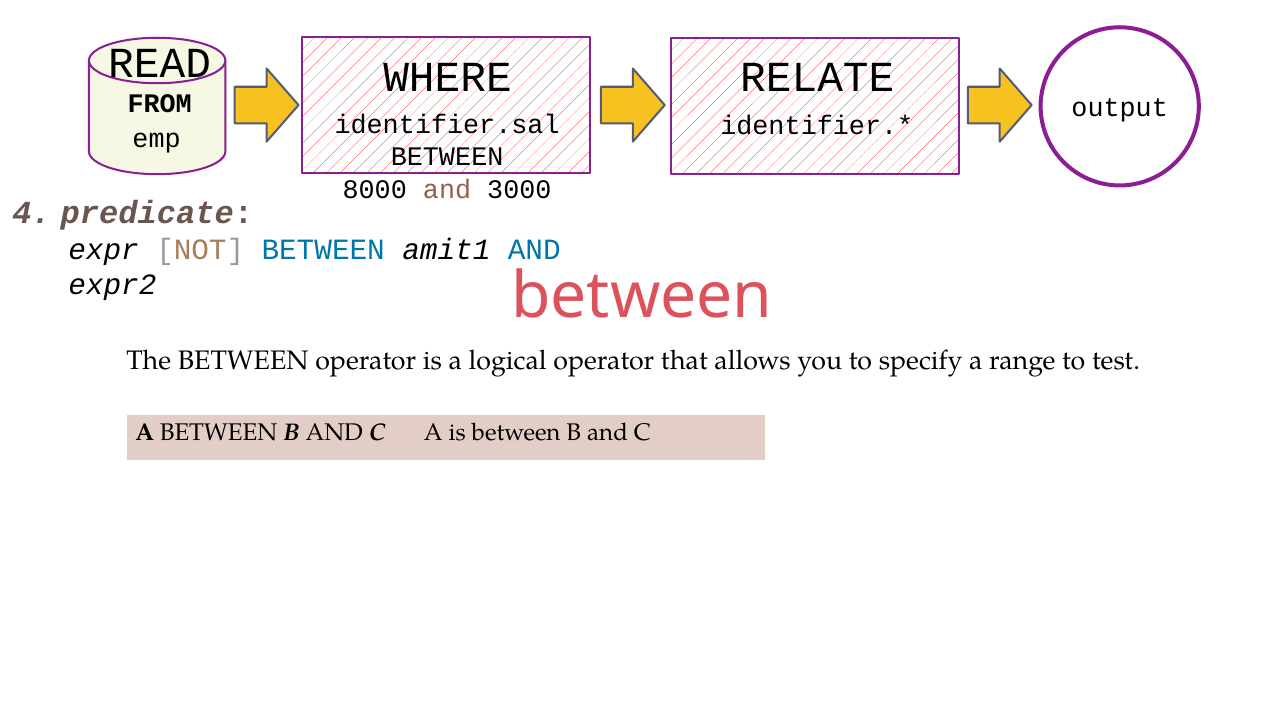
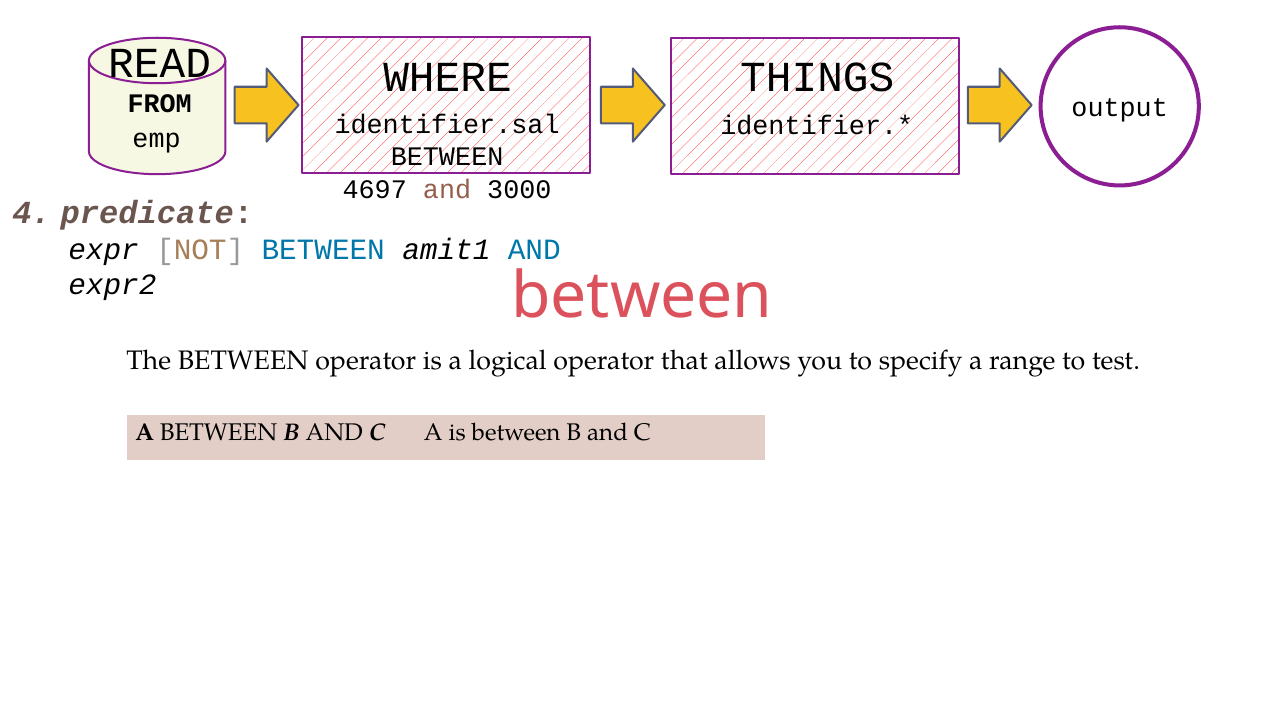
RELATE: RELATE -> THINGS (817, 78)
8000: 8000 -> 4697 (375, 189)
